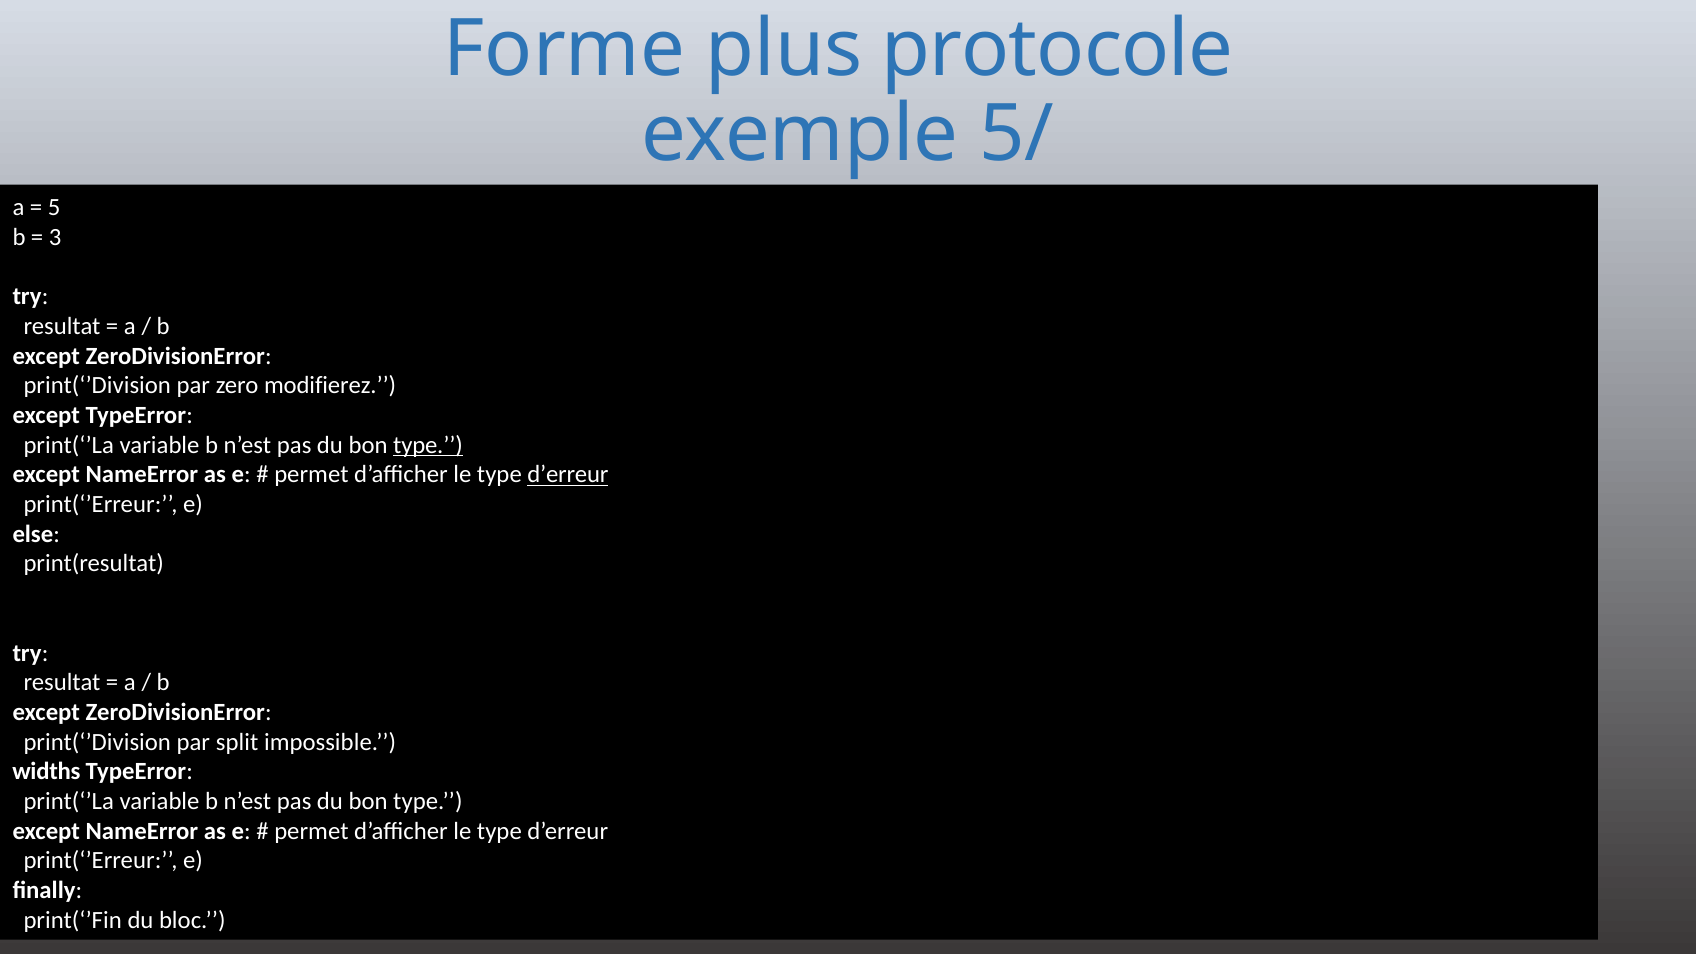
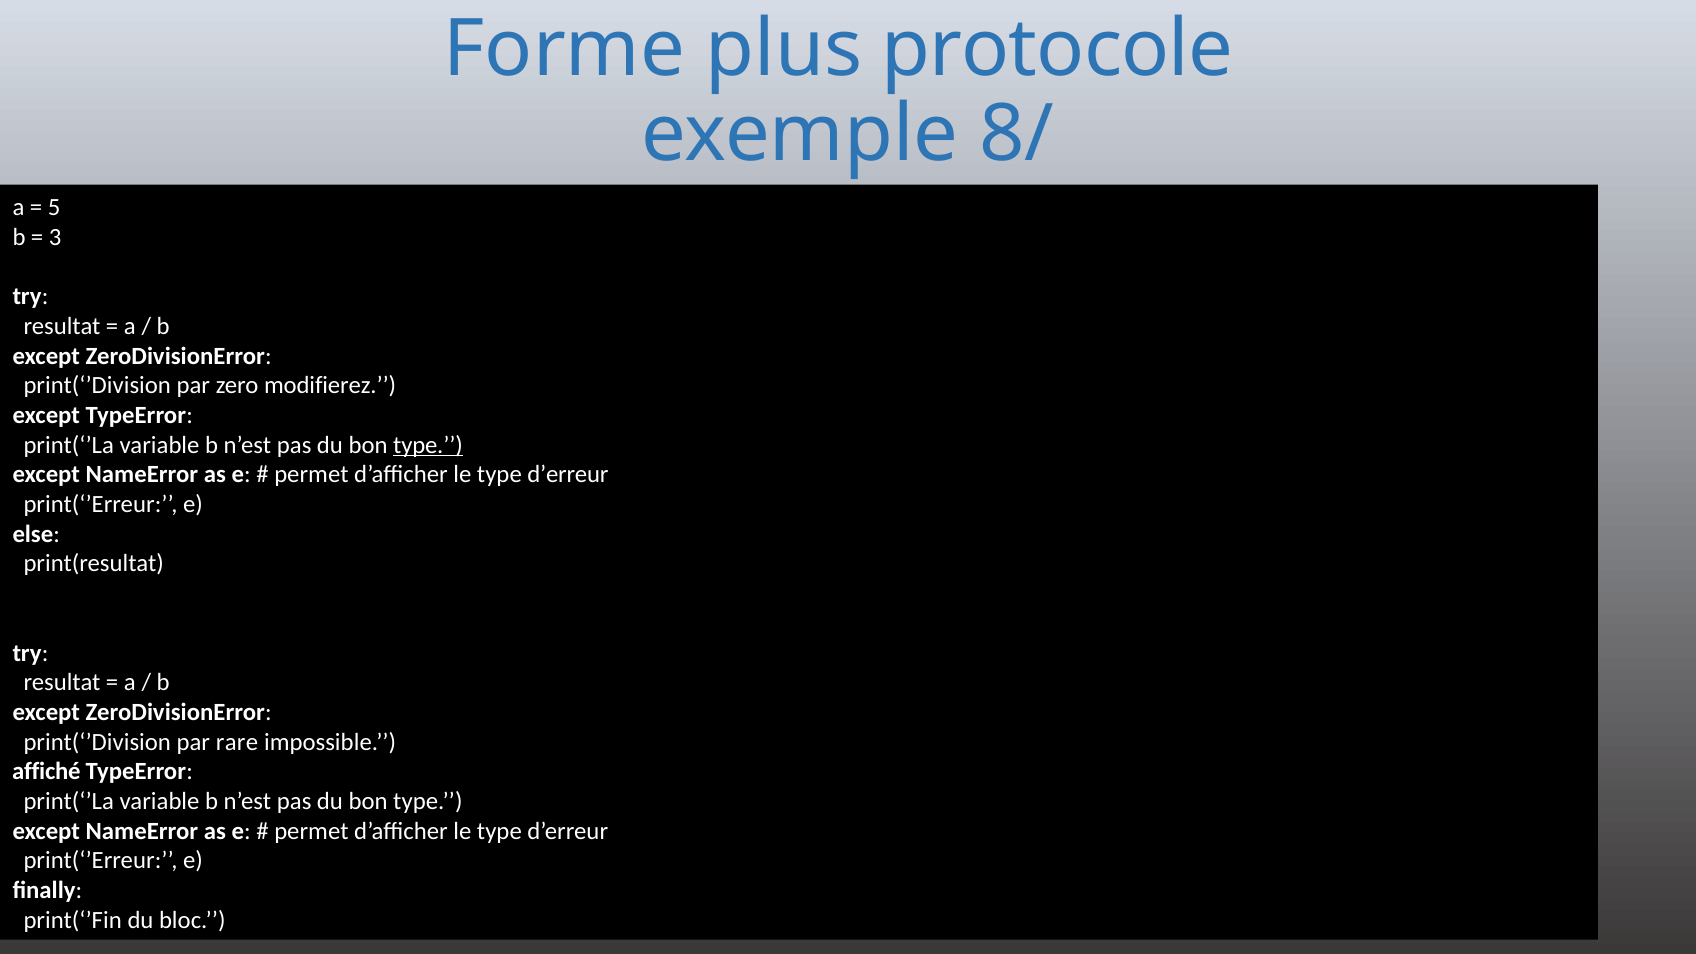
5/: 5/ -> 8/ (1017, 135)
d’erreur underline: present -> none (568, 475)
split: split -> rare (237, 742)
widths: widths -> affiché (46, 772)
